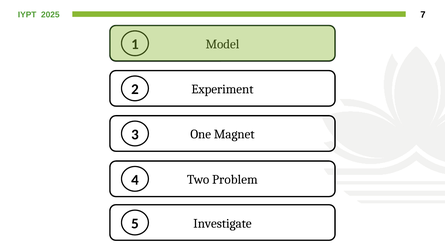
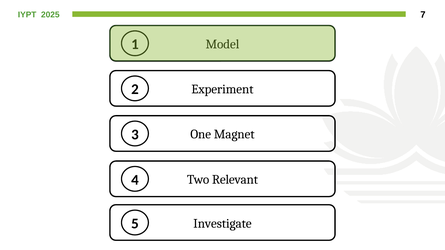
Problem: Problem -> Relevant (235, 180)
